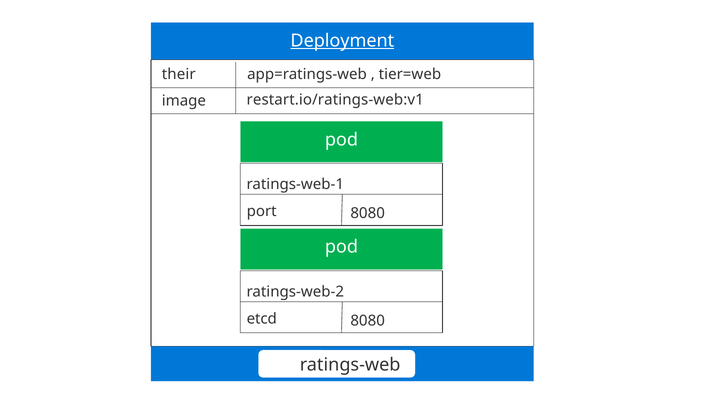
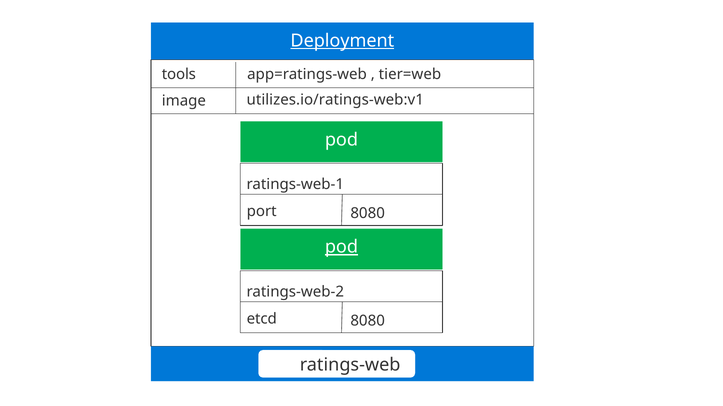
their: their -> tools (179, 75)
restart.io/ratings-web:v1: restart.io/ratings-web:v1 -> utilizes.io/ratings-web:v1 (335, 100)
pod underline: none -> present (341, 247)
